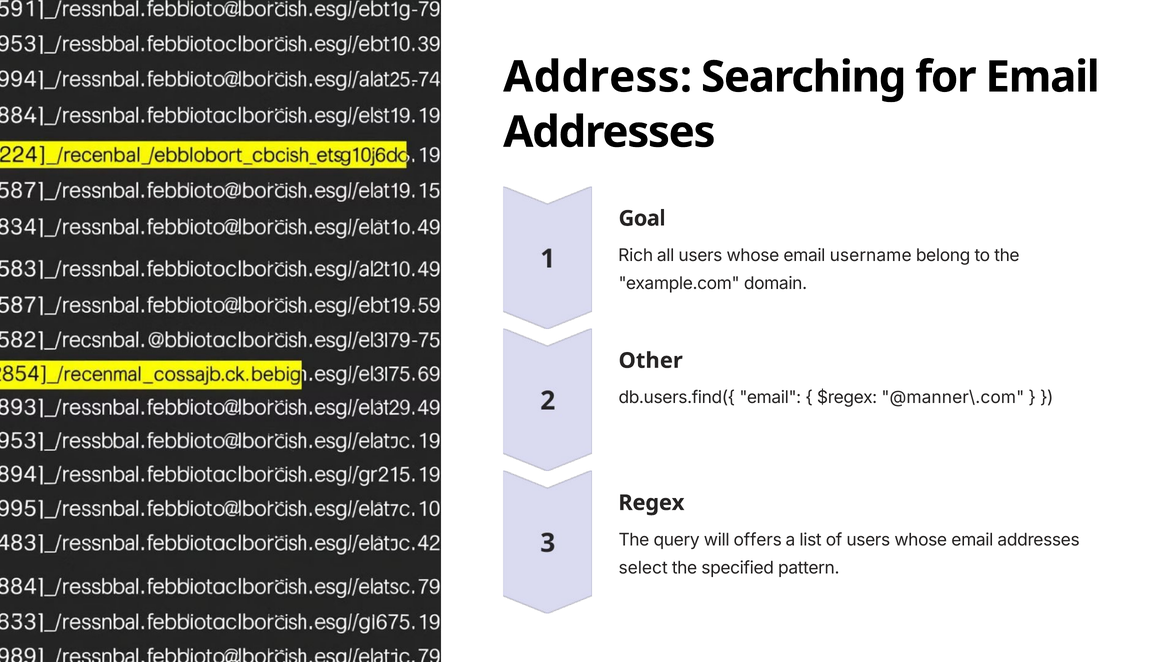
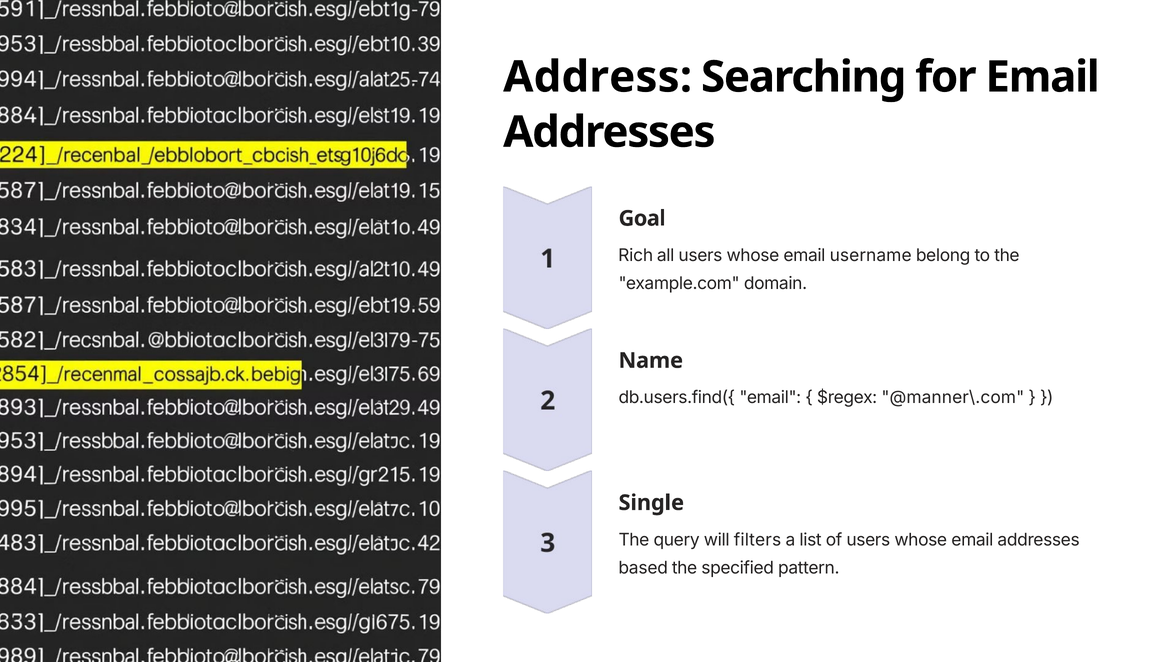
Other: Other -> Name (651, 360)
Regex: Regex -> Single (651, 502)
offers: offers -> filters (758, 539)
select: select -> based (643, 567)
